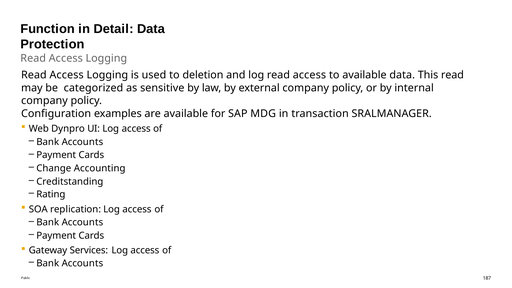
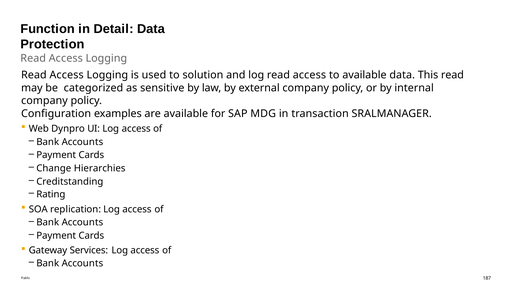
deletion: deletion -> solution (203, 75)
Accounting: Accounting -> Hierarchies (100, 168)
